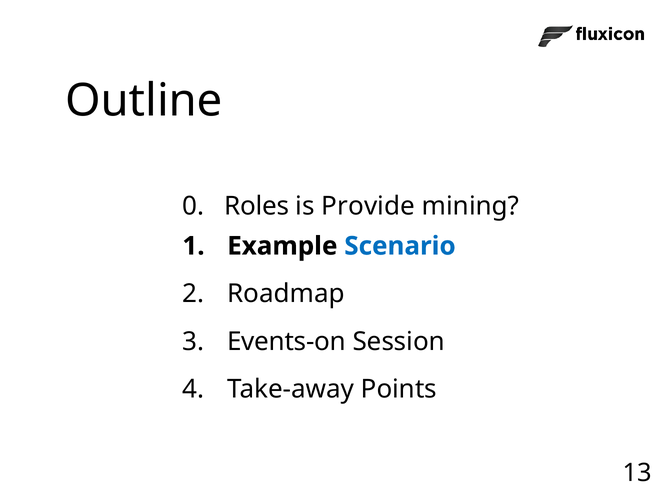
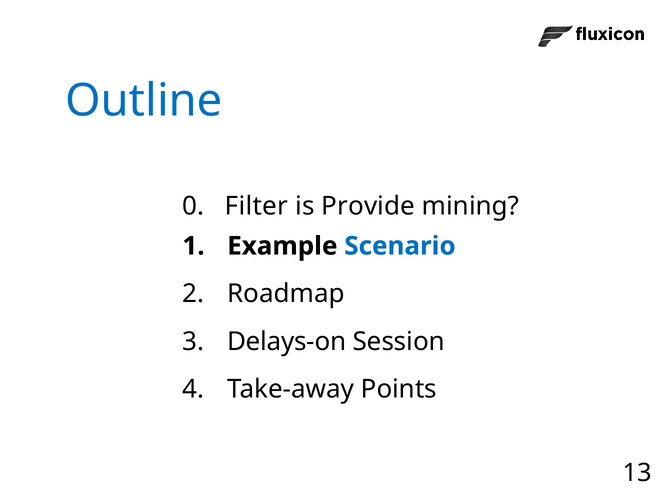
Outline colour: black -> blue (144, 101)
Roles: Roles -> Filter (256, 206)
Events-on: Events-on -> Delays-on (287, 342)
